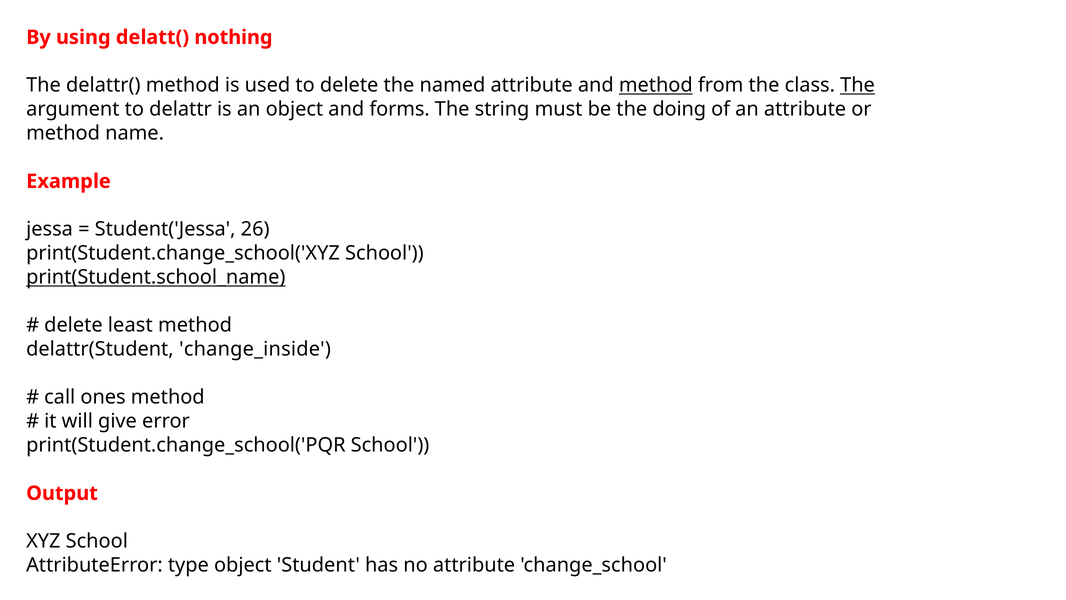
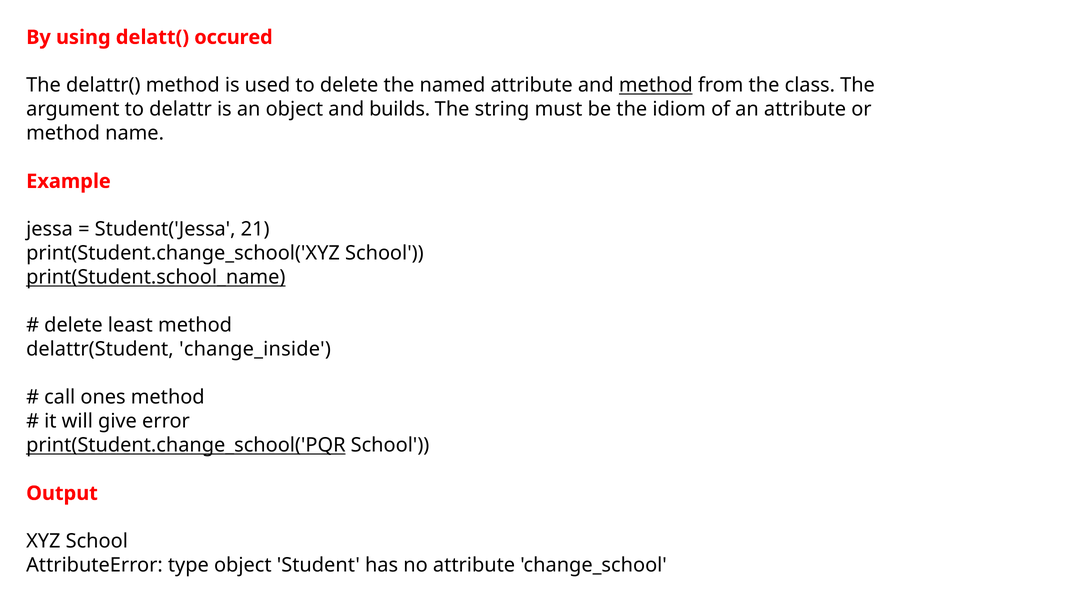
nothing: nothing -> occured (233, 37)
The underline: present -> none (858, 85)
forms: forms -> builds (400, 109)
doing: doing -> idiom (679, 109)
26: 26 -> 21 (255, 229)
print(Student.change_school('PQR underline: none -> present (186, 445)
